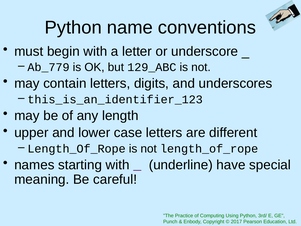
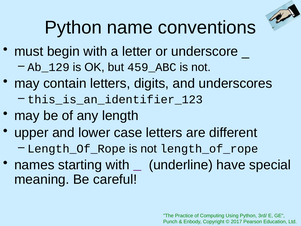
Ab_779: Ab_779 -> Ab_129 (49, 67)
129_ABC: 129_ABC -> 459_ABC (152, 67)
